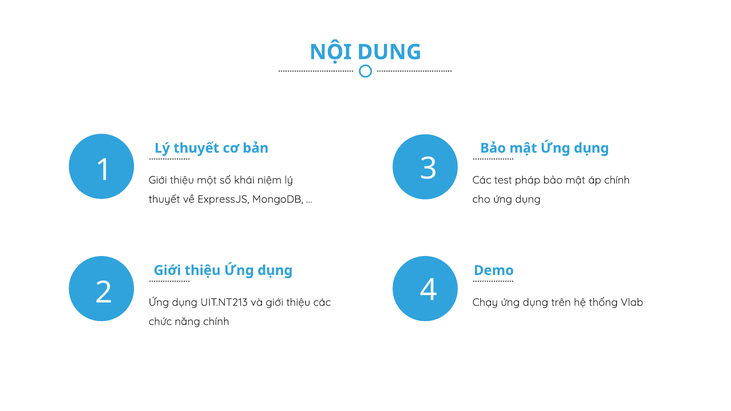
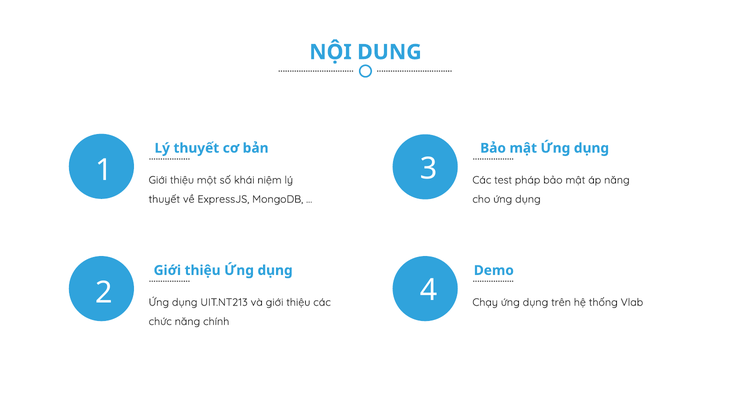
áp chính: chính -> năng (617, 180)
